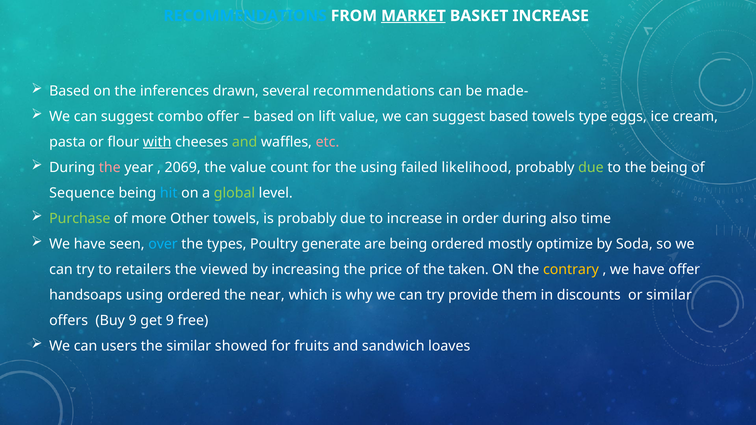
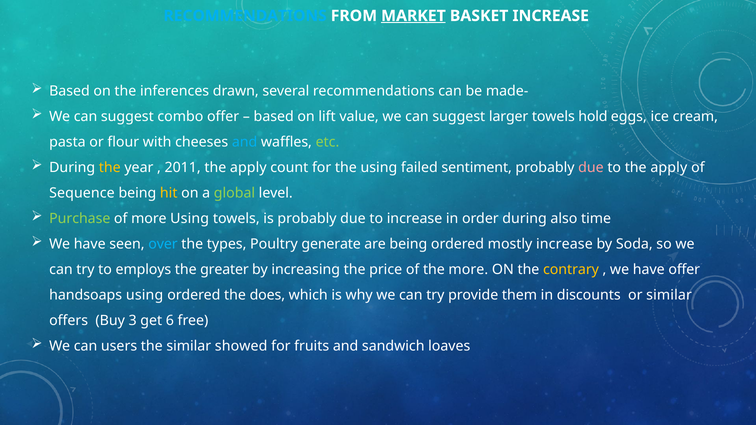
suggest based: based -> larger (509, 117)
type: type -> hold (593, 117)
with underline: present -> none (157, 142)
and colour: light green -> light blue (245, 142)
etc colour: pink -> light green (327, 142)
the colour: pink -> yellow (110, 168)
2069: 2069 -> 2011 (183, 168)
value: value -> apply (248, 168)
likelihood: likelihood -> sentiment (477, 168)
due colour: light green -> pink (591, 168)
to the being: being -> apply (669, 168)
hit colour: light blue -> yellow (169, 193)
more Other: Other -> Using (190, 219)
mostly optimize: optimize -> increase (564, 244)
retailers: retailers -> employs (143, 270)
viewed: viewed -> greater (224, 270)
the taken: taken -> more (468, 270)
near: near -> does (267, 295)
Buy 9: 9 -> 3 (133, 321)
get 9: 9 -> 6 (170, 321)
